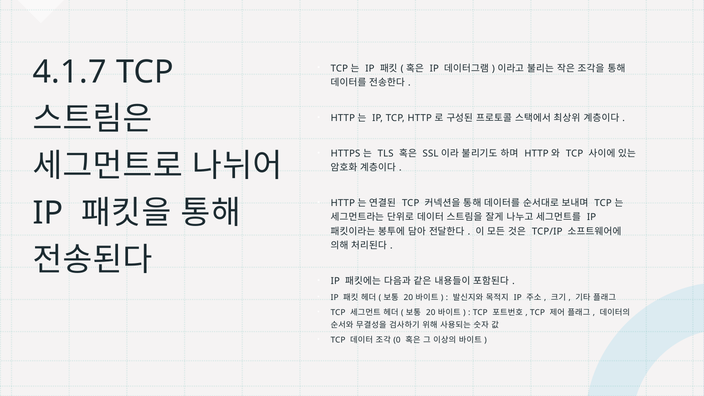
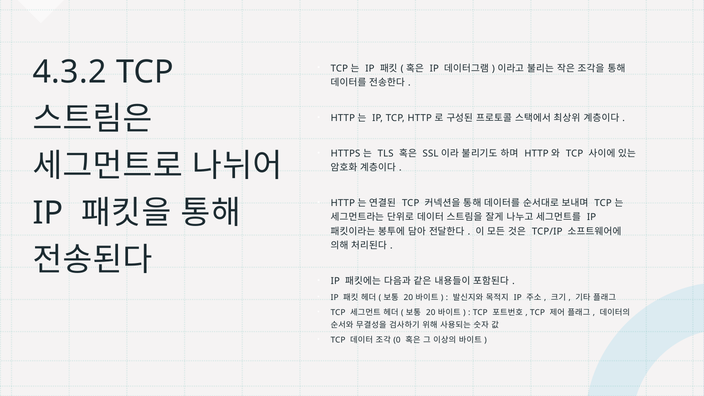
4.1.7: 4.1.7 -> 4.3.2 (70, 72)
